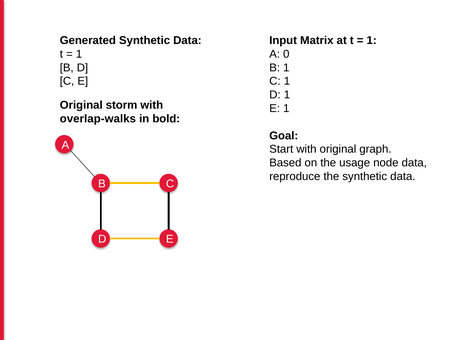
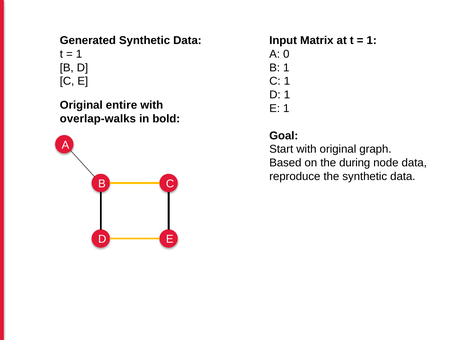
storm: storm -> entire (121, 105)
usage: usage -> during (355, 163)
